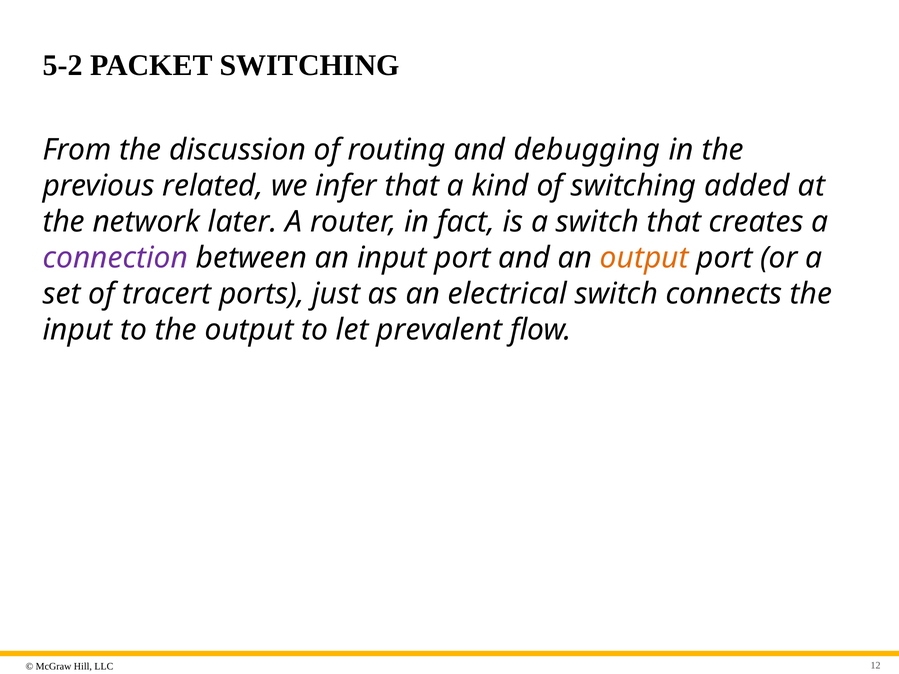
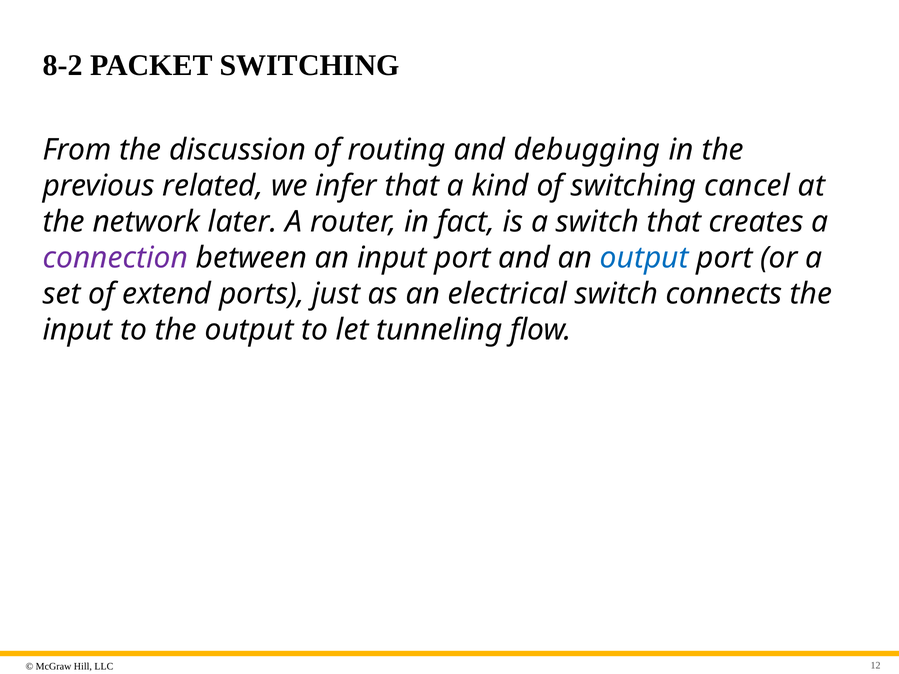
5-2: 5-2 -> 8-2 (63, 65)
added: added -> cancel (747, 186)
output colour: orange -> blue (644, 258)
tracert: tracert -> extend (167, 294)
prevalent: prevalent -> tunneling (439, 330)
